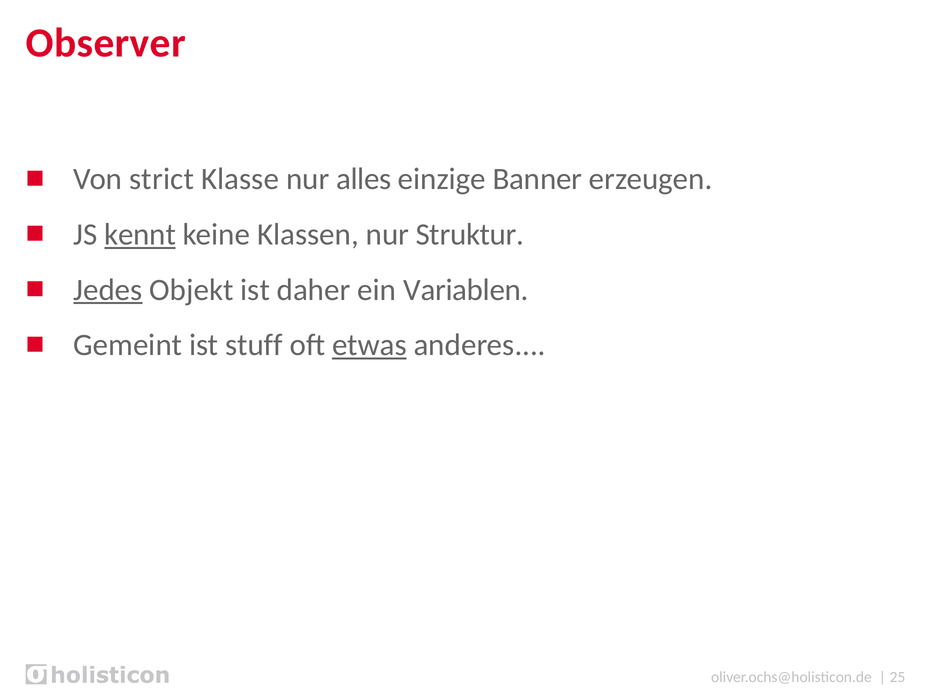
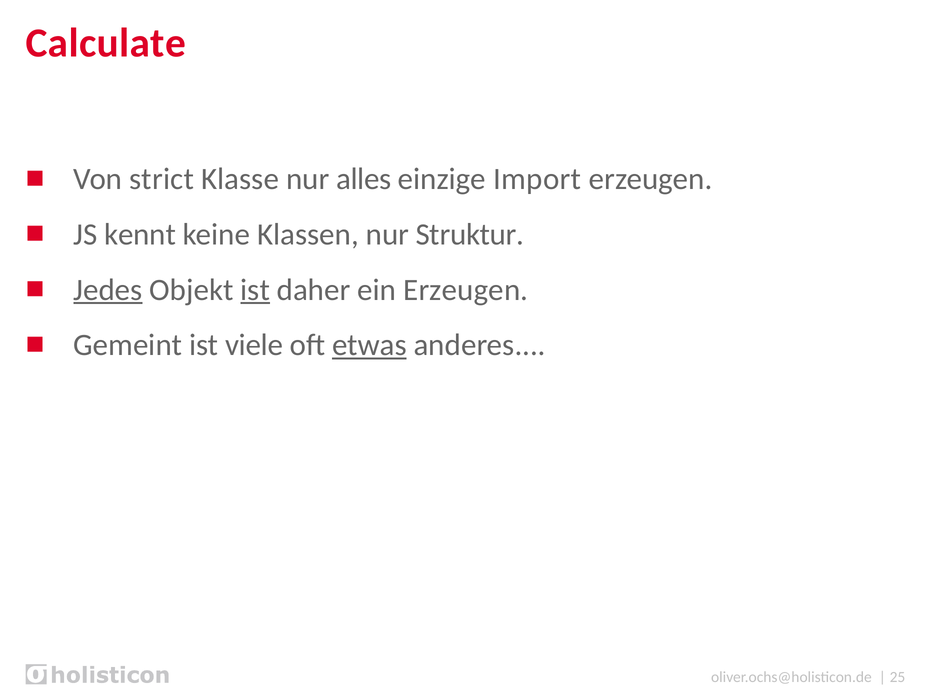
Observer: Observer -> Calculate (106, 43)
Banner: Banner -> Import (537, 179)
kennt underline: present -> none (140, 235)
ist underline: none -> present (255, 290)
ein Variablen: Variablen -> Erzeugen (466, 290)
stuff: stuff -> viele (254, 345)
